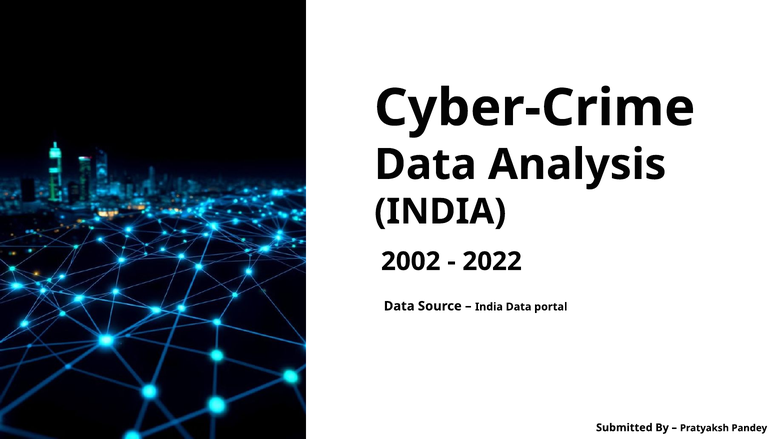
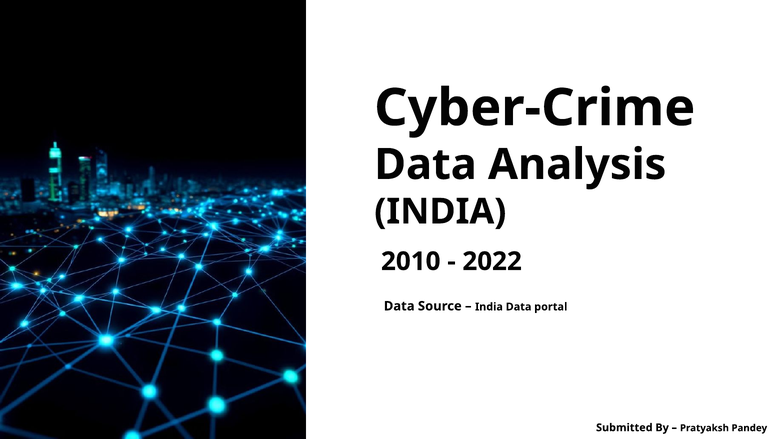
2002: 2002 -> 2010 (411, 262)
